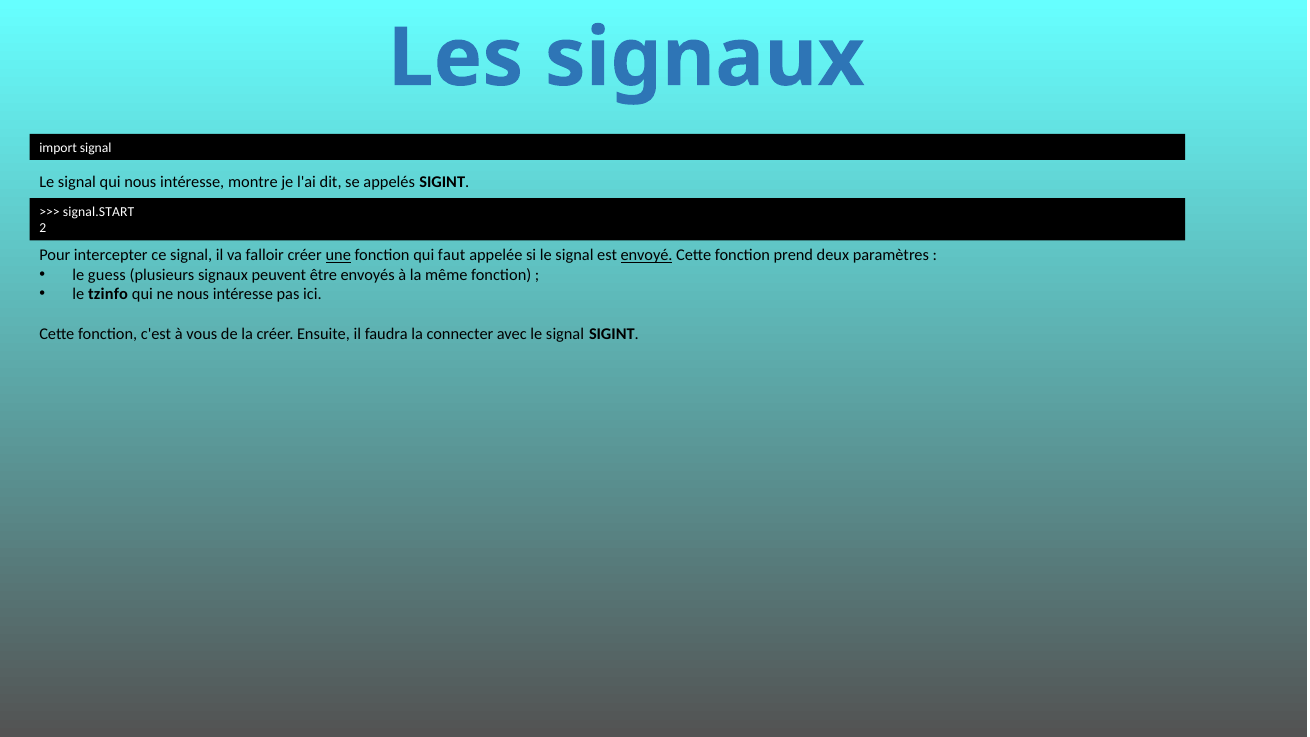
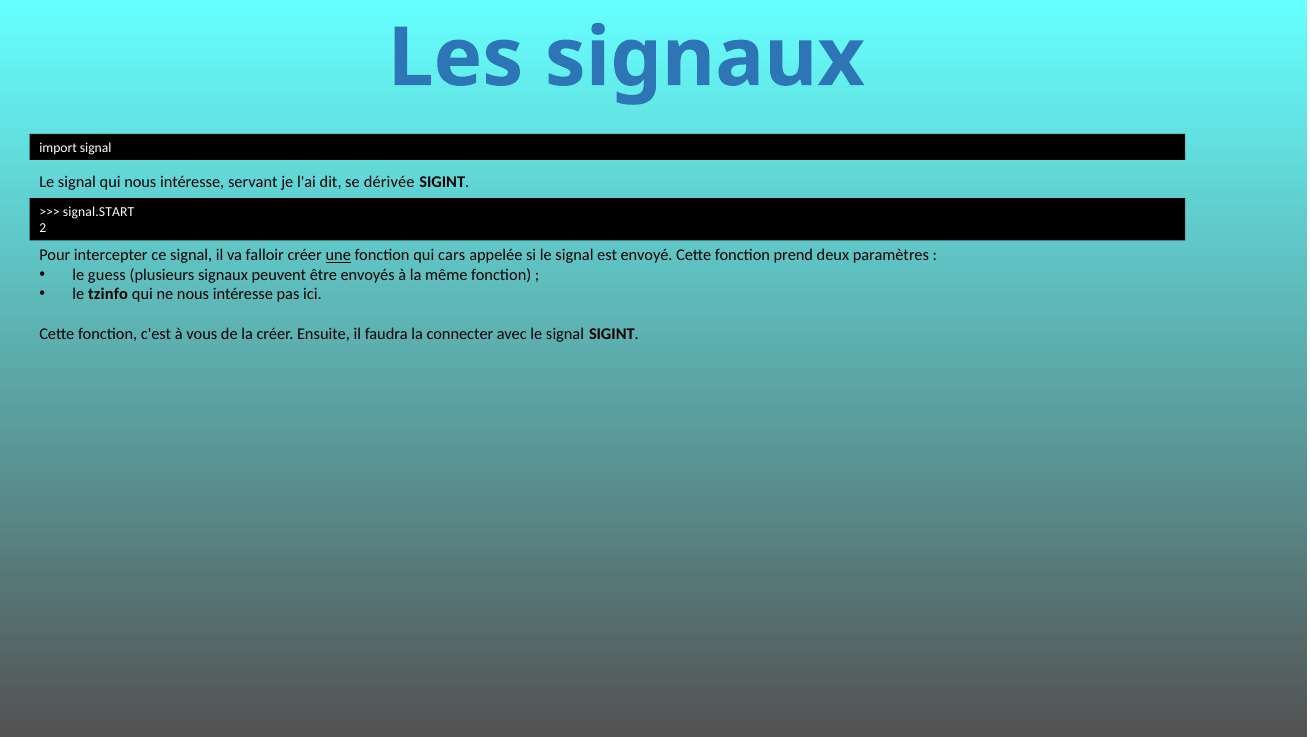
montre: montre -> servant (253, 182)
appelés: appelés -> dérivée (389, 182)
faut: faut -> cars (452, 255)
envoyé underline: present -> none (647, 255)
